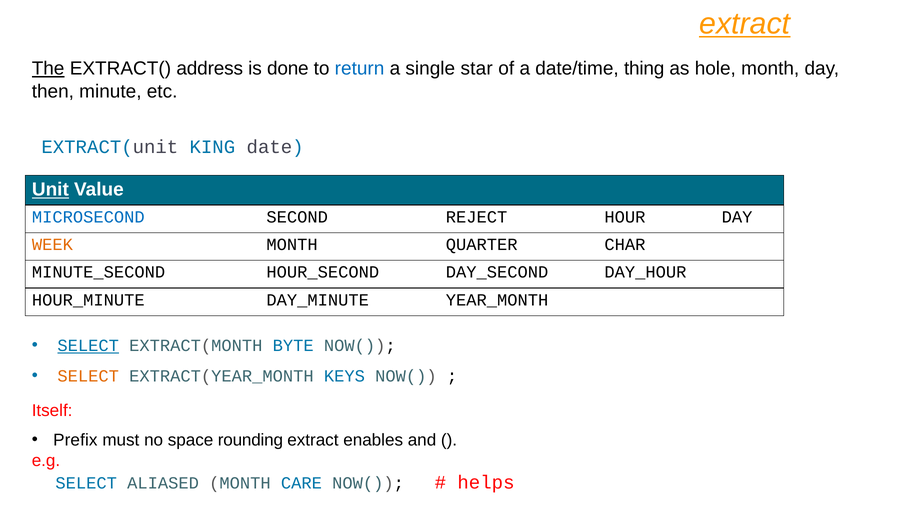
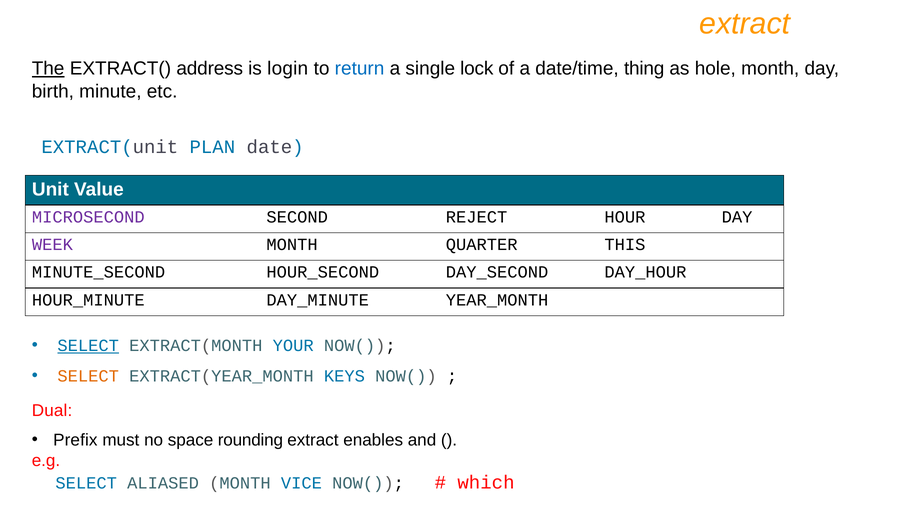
extract underline: present -> none (745, 24)
done: done -> login (288, 69)
star: star -> lock (477, 69)
then: then -> birth (53, 91)
KING: KING -> PLAN (212, 147)
Unit underline: present -> none (50, 190)
MICROSECOND colour: blue -> purple (88, 217)
WEEK colour: orange -> purple (52, 245)
CHAR: CHAR -> THIS (625, 245)
BYTE: BYTE -> YOUR (293, 346)
Itself: Itself -> Dual (52, 411)
CARE: CARE -> VICE (301, 483)
helps: helps -> which (486, 483)
